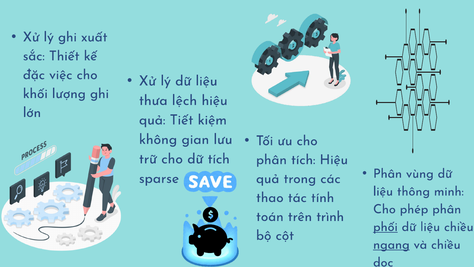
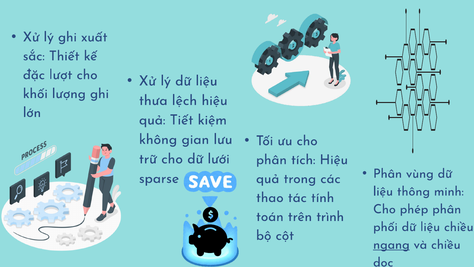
việc: việc -> lượt (61, 75)
dữ tích: tích -> lưới (219, 159)
phối underline: present -> none (385, 227)
